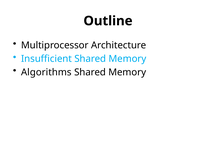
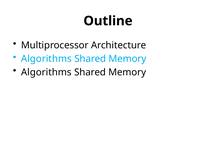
Insufficient: Insufficient -> Algorithms (46, 59)
